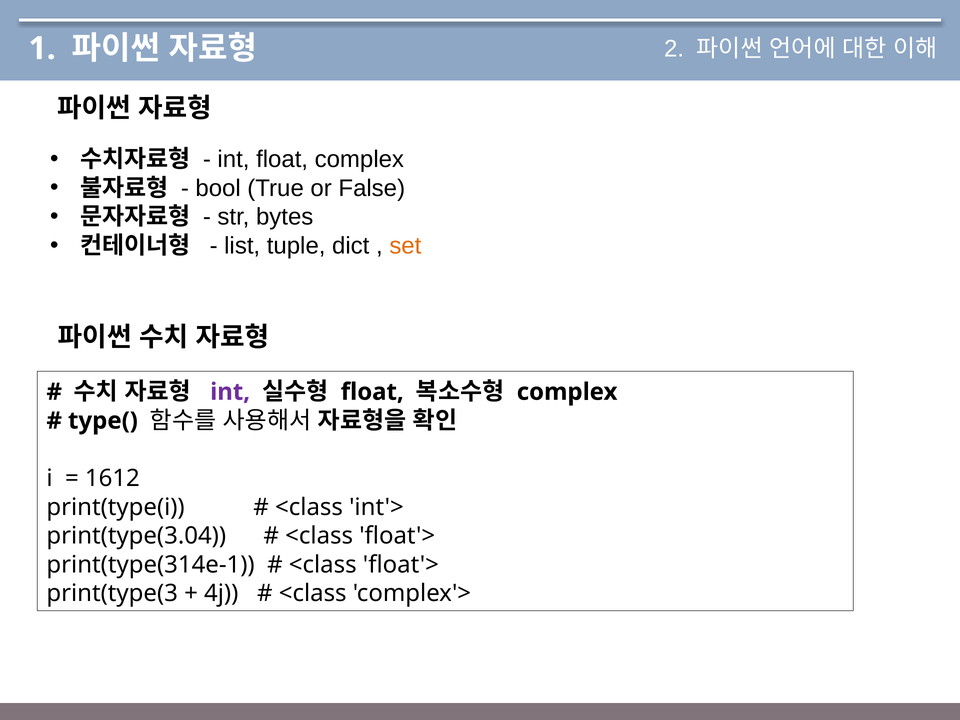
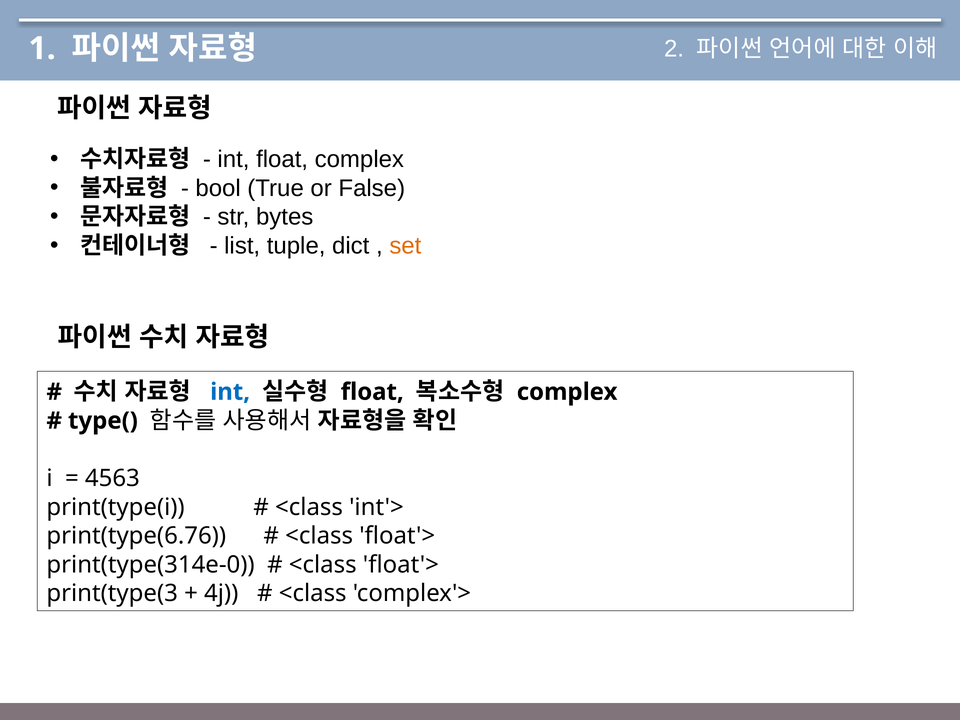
int colour: purple -> blue (230, 392)
1612: 1612 -> 4563 (112, 478)
print(type(3.04: print(type(3.04 -> print(type(6.76 (136, 536)
print(type(314e-1: print(type(314e-1 -> print(type(314e-0 (151, 565)
